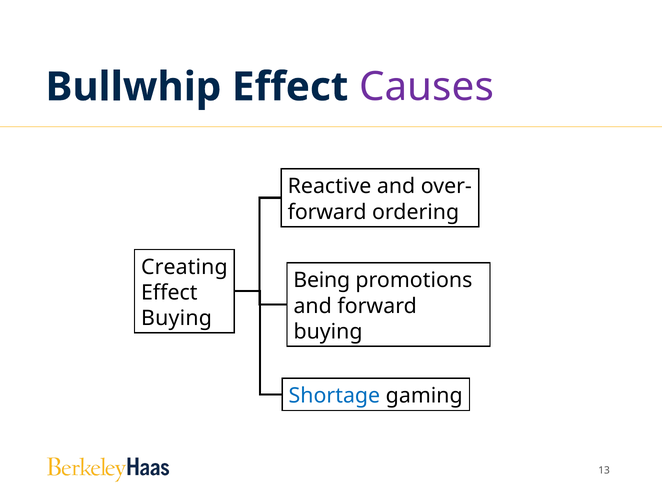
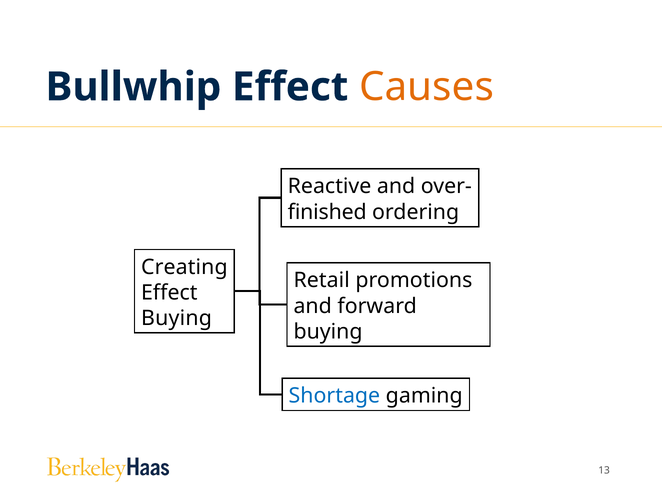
Causes colour: purple -> orange (427, 87)
forward: forward -> finished (327, 212)
Being: Being -> Retail (322, 281)
